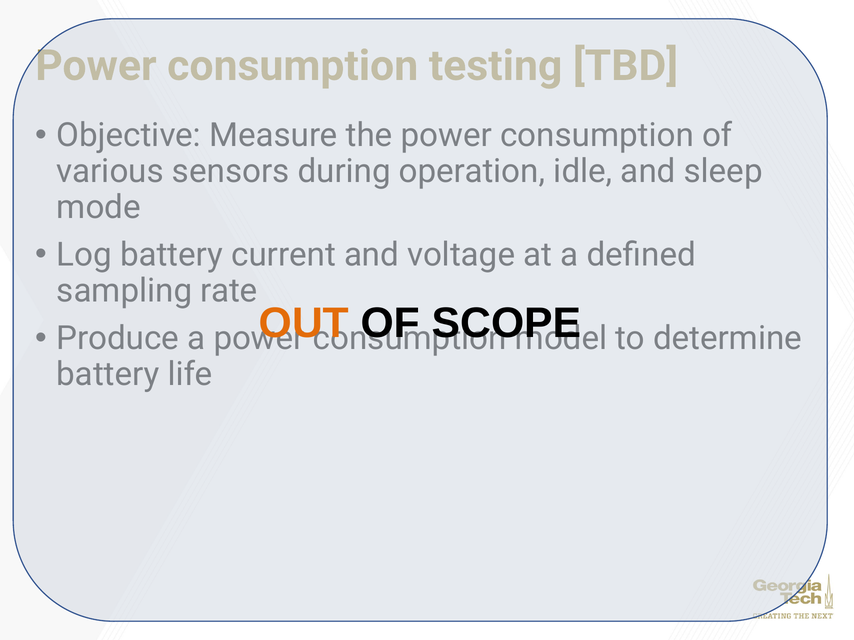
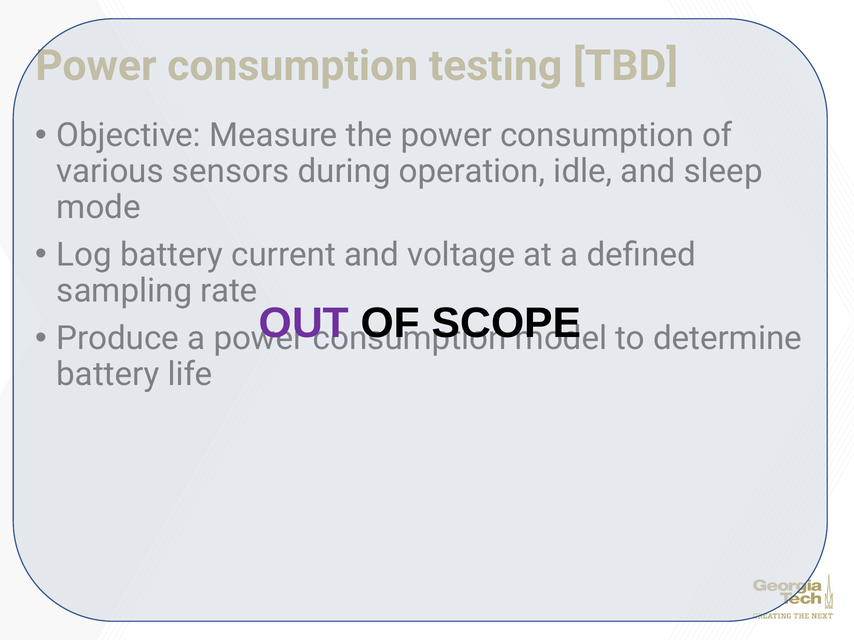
OUT colour: orange -> purple (304, 323)
